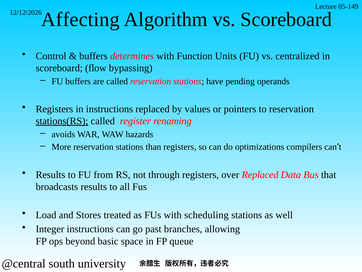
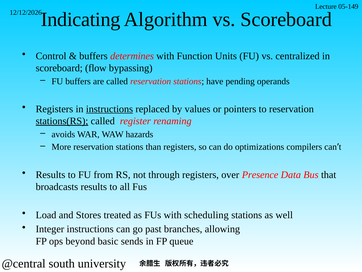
Affecting: Affecting -> Indicating (81, 20)
instructions underline: none -> present (109, 109)
over Replaced: Replaced -> Presence (260, 174)
space: space -> sends (132, 241)
